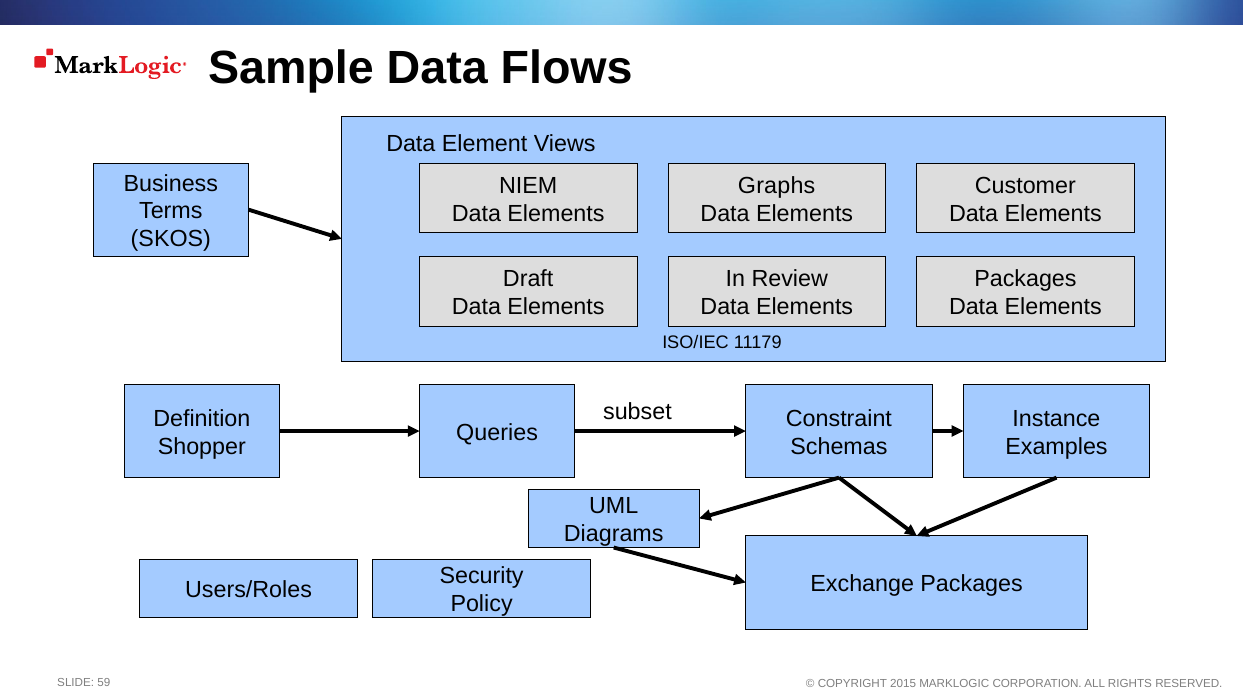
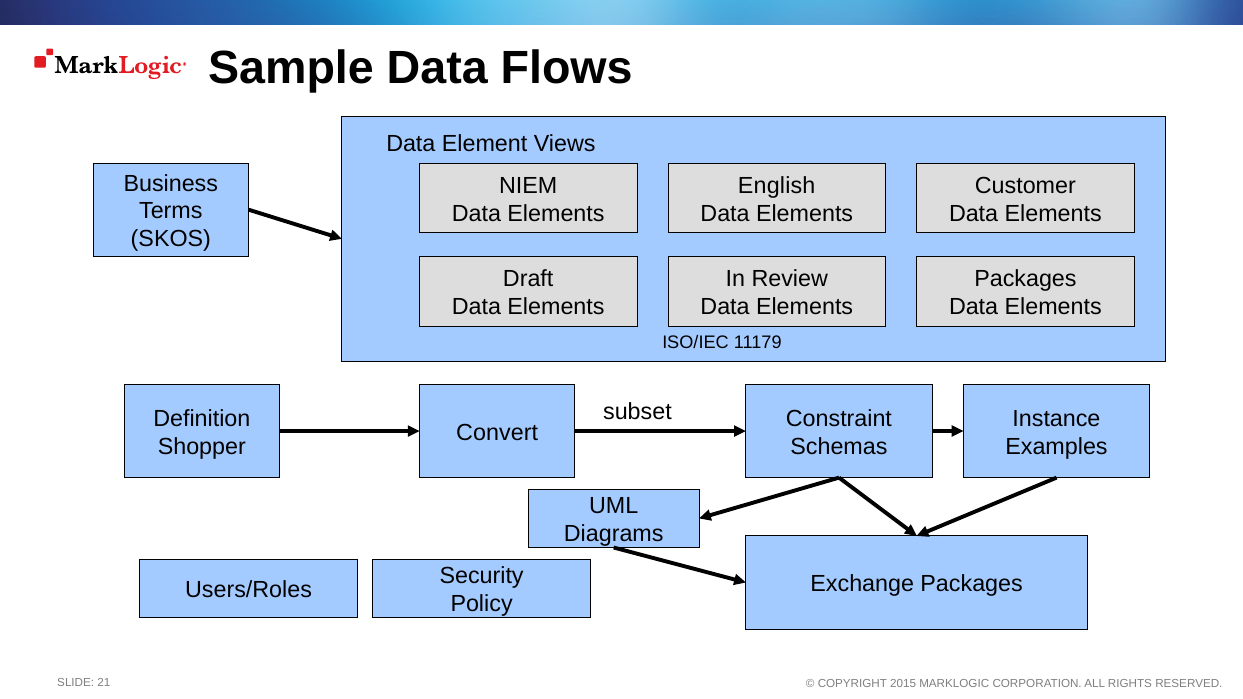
Graphs: Graphs -> English (777, 186)
Queries: Queries -> Convert (497, 433)
59: 59 -> 21 (104, 683)
